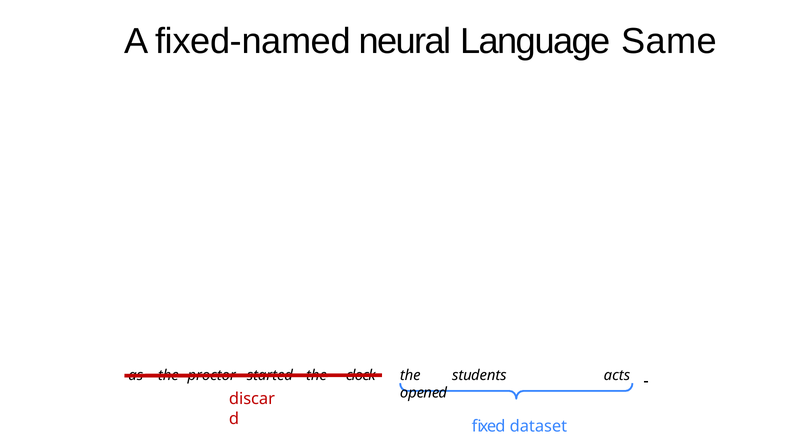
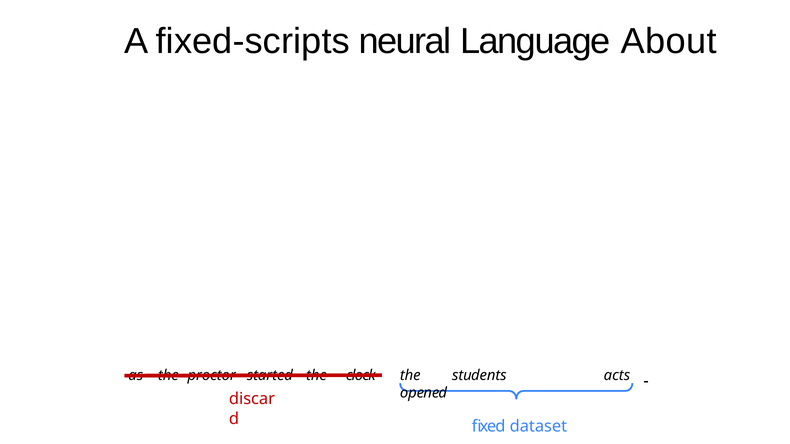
fixed-named: fixed-named -> fixed-scripts (253, 41)
Same: Same -> About (669, 41)
